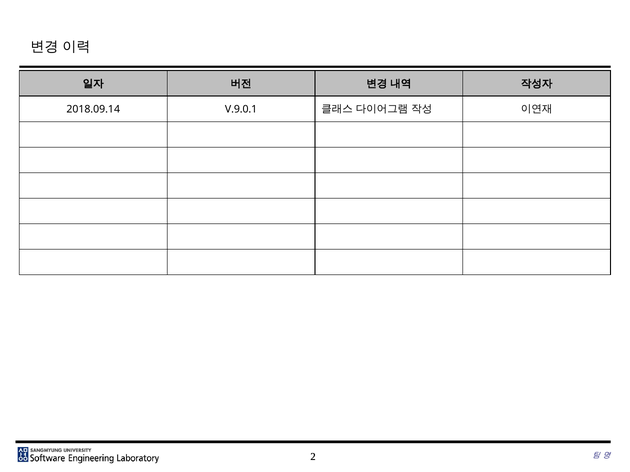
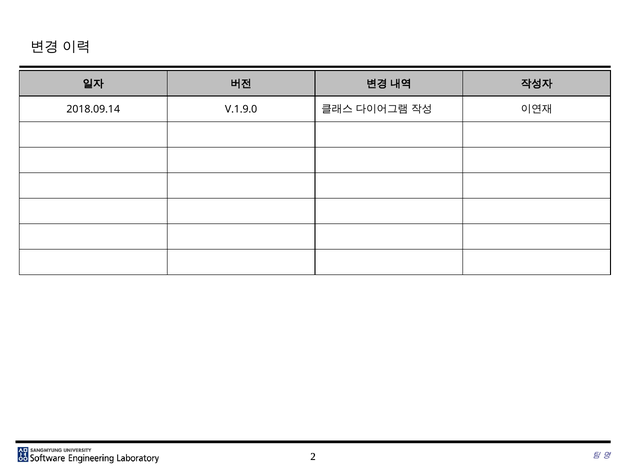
V.9.0.1: V.9.0.1 -> V.1.9.0 (241, 110)
